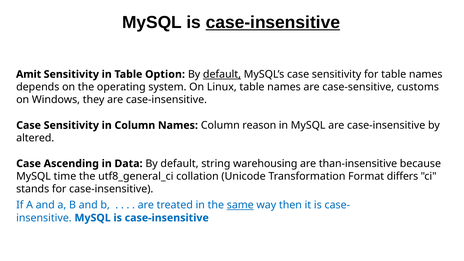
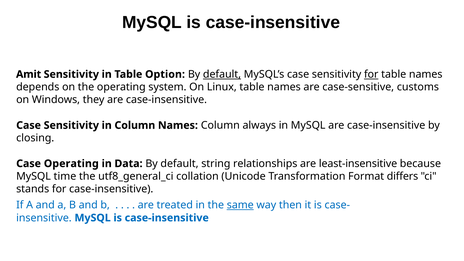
case-insensitive underline: present -> none (273, 22)
for underline: none -> present (371, 74)
reason: reason -> always (259, 125)
altered: altered -> closing (35, 138)
Case Ascending: Ascending -> Operating (71, 164)
warehousing: warehousing -> relationships (265, 164)
than-insensitive: than-insensitive -> least-insensitive (358, 164)
